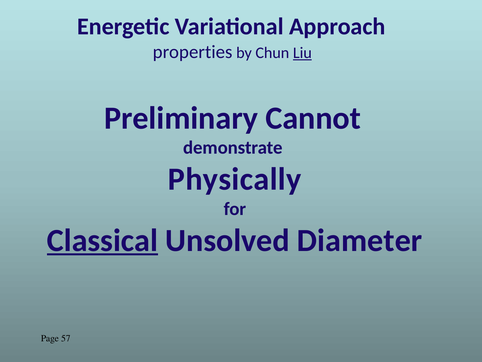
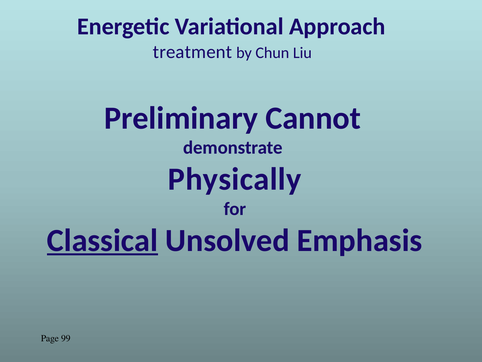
properties: properties -> treatment (193, 52)
Liu underline: present -> none (302, 53)
Diameter: Diameter -> Emphasis (360, 240)
57: 57 -> 99 (66, 338)
